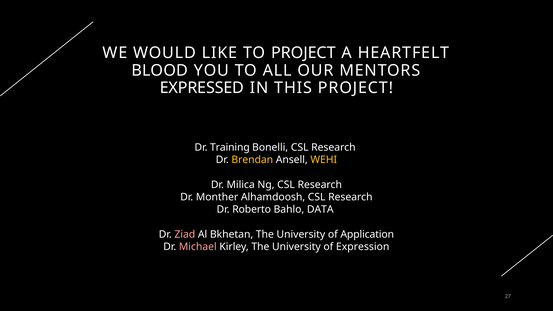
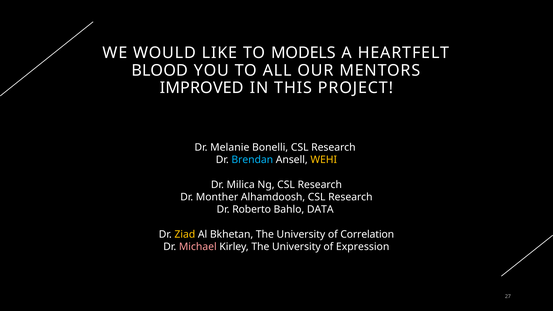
TO PROJECT: PROJECT -> MODELS (303, 53)
EXPRESSED: EXPRESSED -> IMPROVED (202, 88)
Training: Training -> Melanie (230, 147)
Brendan colour: yellow -> light blue (252, 160)
Ziad colour: pink -> yellow (185, 234)
Application: Application -> Correlation (367, 234)
